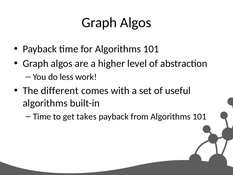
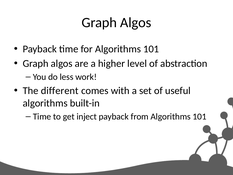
takes: takes -> inject (87, 116)
